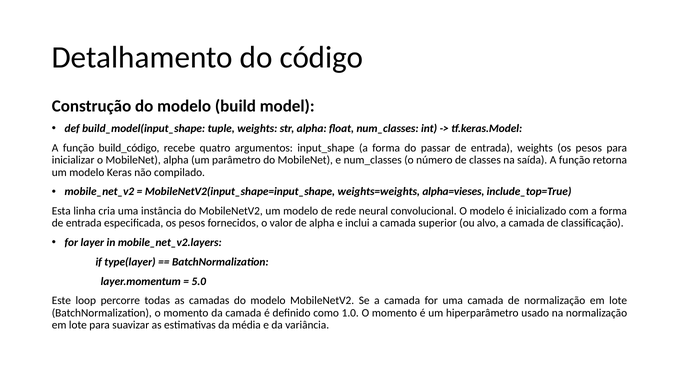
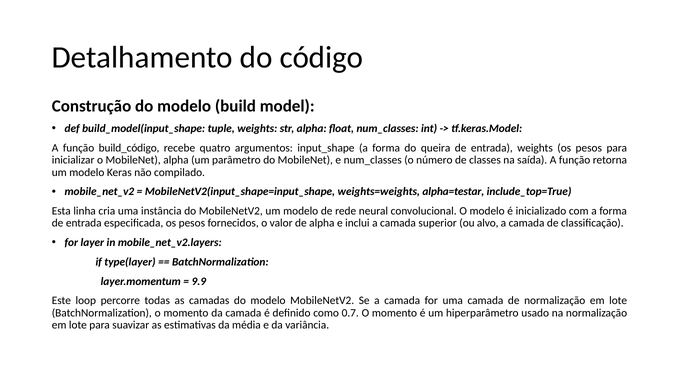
passar: passar -> queira (436, 148)
alpha=vieses: alpha=vieses -> alpha=testar (453, 191)
5.0: 5.0 -> 9.9 (199, 281)
1.0: 1.0 -> 0.7 (350, 312)
